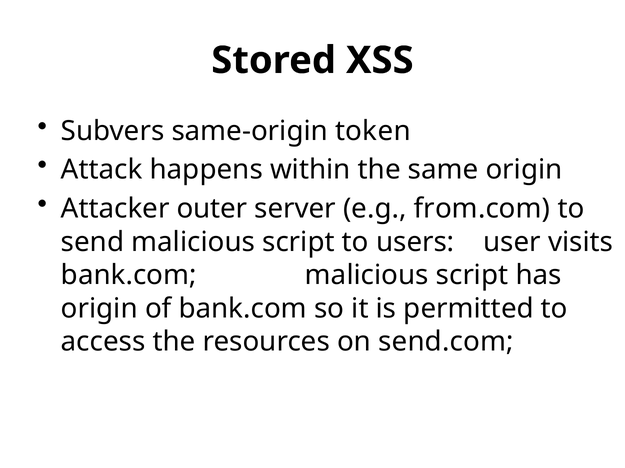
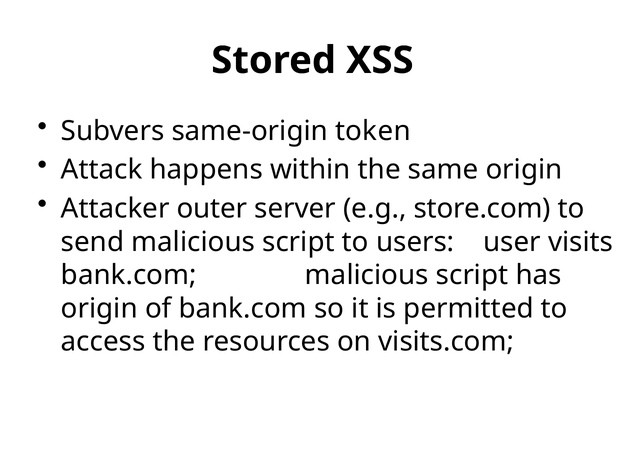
from.com: from.com -> store.com (482, 209)
send.com: send.com -> visits.com (446, 342)
